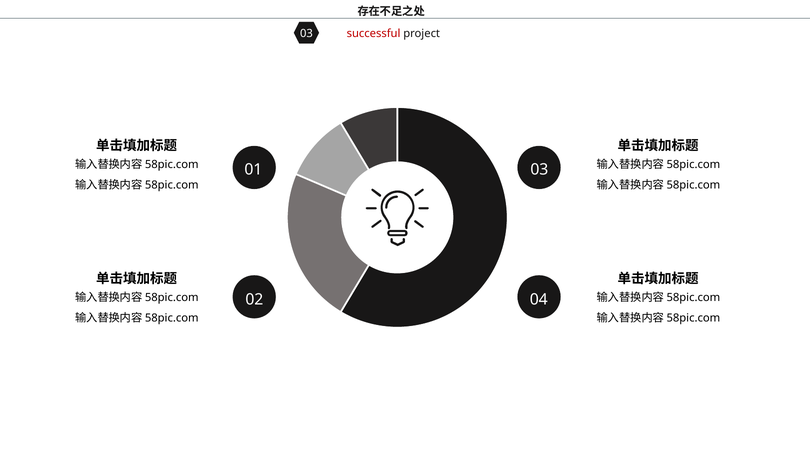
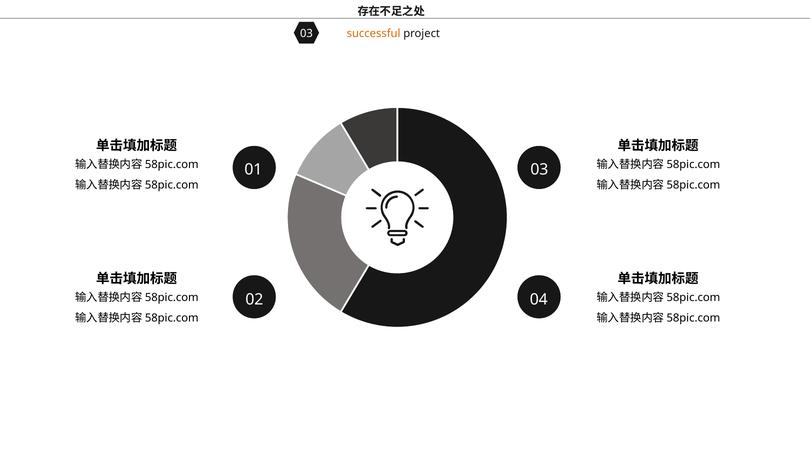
successful colour: red -> orange (374, 33)
